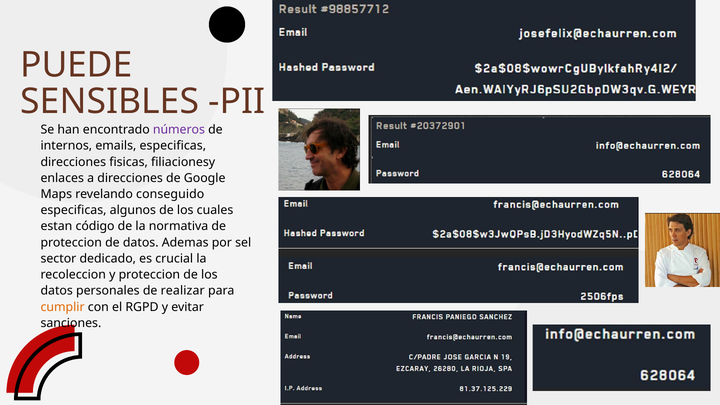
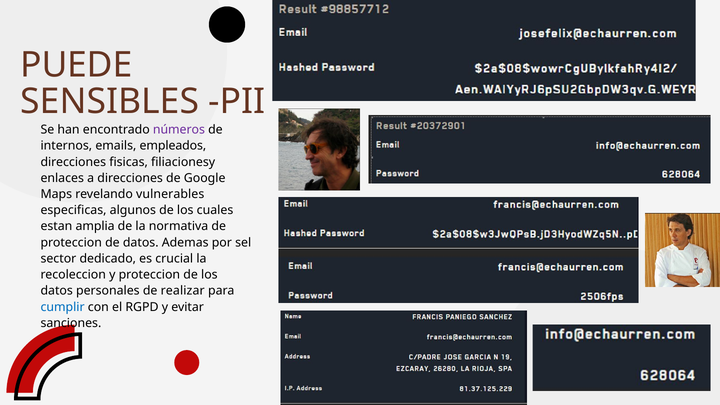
emails especificas: especificas -> empleados (173, 146)
conseguido: conseguido -> vulnerables (170, 194)
código: código -> amplia (95, 226)
cumplir colour: orange -> blue (63, 307)
